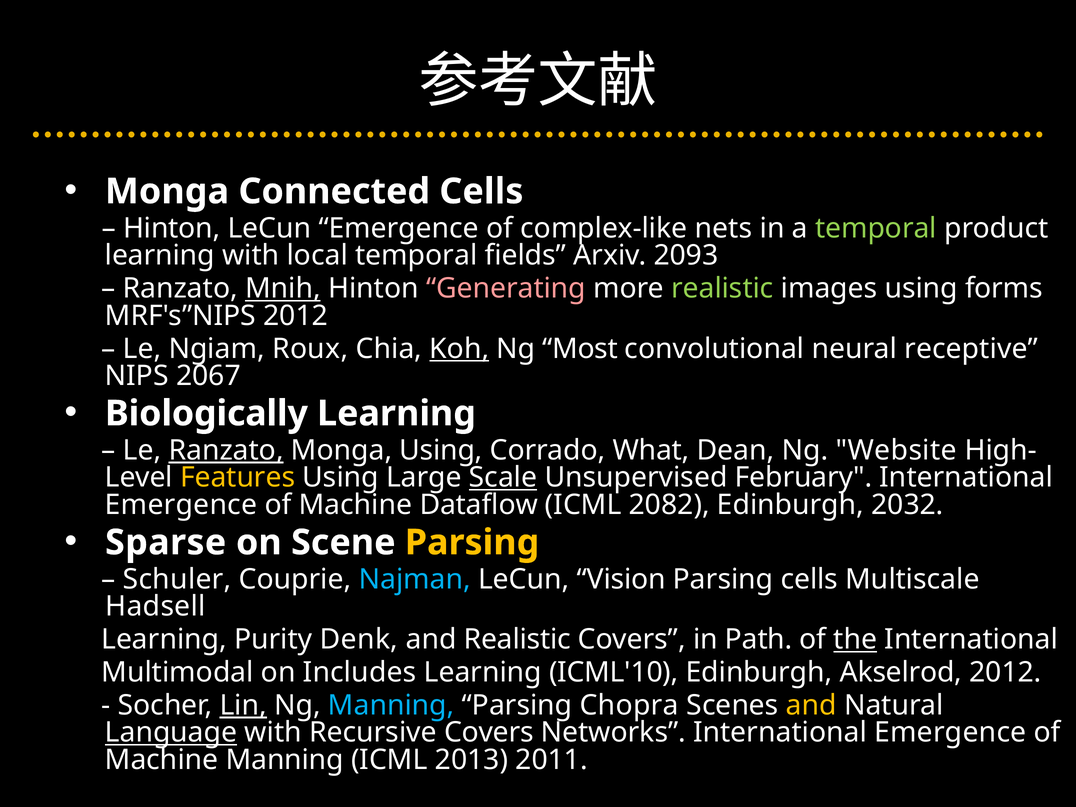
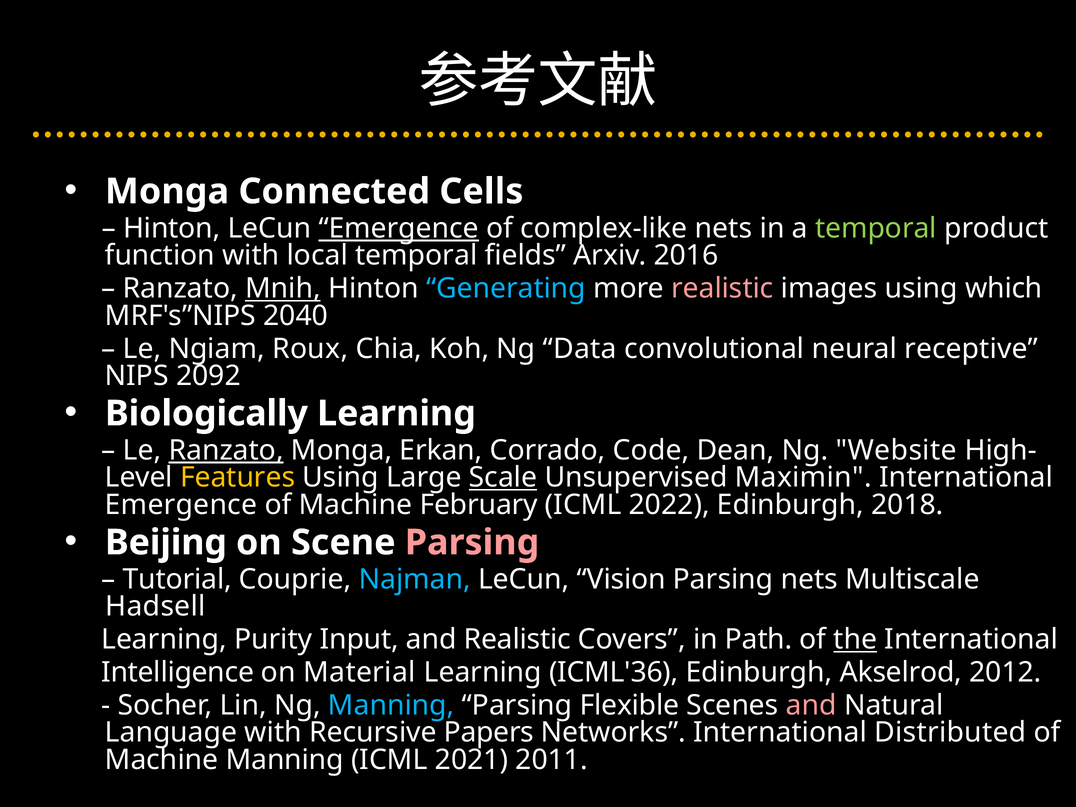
Emergence underline: none -> present (399, 228)
learning: learning -> function (160, 256)
2093: 2093 -> 2016 (686, 256)
Generating colour: pink -> light blue (506, 288)
realistic colour: light green -> pink (722, 288)
forms: forms -> which (1004, 288)
MRF's”NIPS 2012: 2012 -> 2040 (296, 316)
Koh underline: present -> none (459, 349)
Most: Most -> Data (580, 349)
2067: 2067 -> 2092 (208, 376)
Monga Using: Using -> Erkan (441, 450)
What: What -> Code (651, 450)
February: February -> Maximin (803, 478)
Dataflow: Dataflow -> February (479, 505)
2082: 2082 -> 2022 (669, 505)
2032: 2032 -> 2018 (907, 505)
Sparse: Sparse -> Beijing (166, 543)
Parsing colour: yellow -> pink (472, 543)
Schuler: Schuler -> Tutorial (177, 579)
Parsing cells: cells -> nets (809, 579)
Denk: Denk -> Input (359, 640)
Multimodal: Multimodal -> Intelligence (178, 672)
Includes: Includes -> Material (360, 672)
ICML'10: ICML'10 -> ICML'36 (614, 672)
Lin underline: present -> none (243, 705)
Chopra: Chopra -> Flexible (629, 705)
and colour: yellow -> pink (811, 705)
Language underline: present -> none (171, 733)
Recursive Covers: Covers -> Papers (489, 733)
Networks International Emergence: Emergence -> Distributed (950, 733)
2013: 2013 -> 2021 (472, 760)
